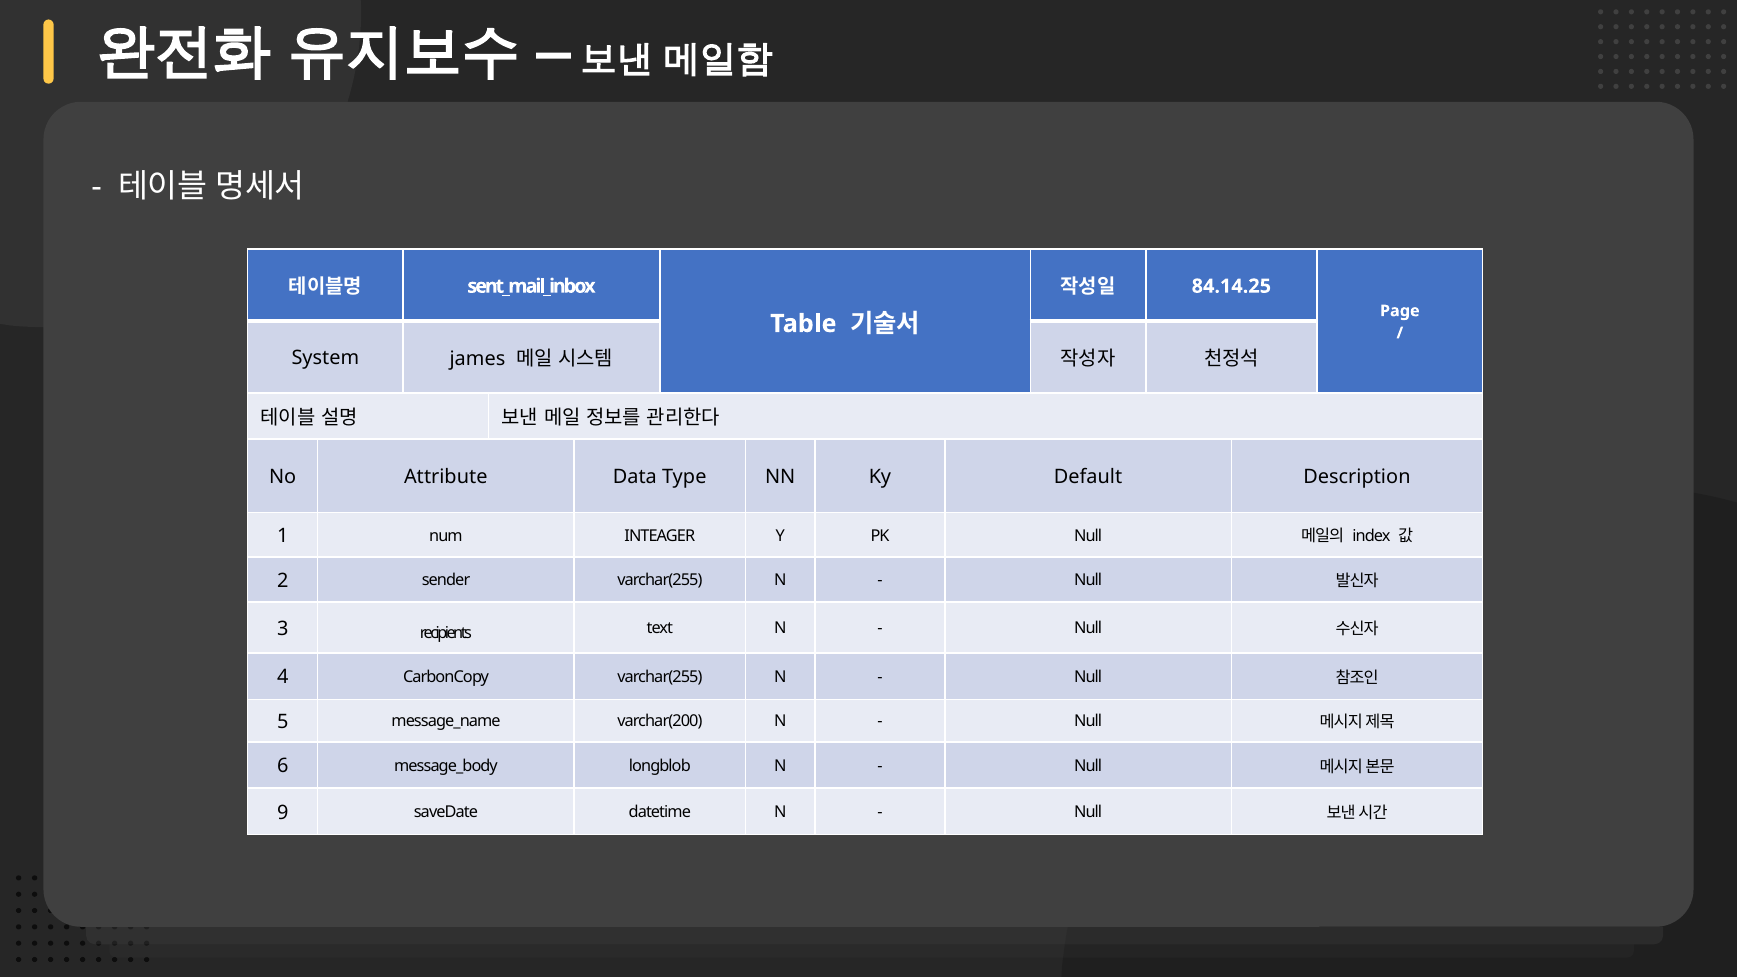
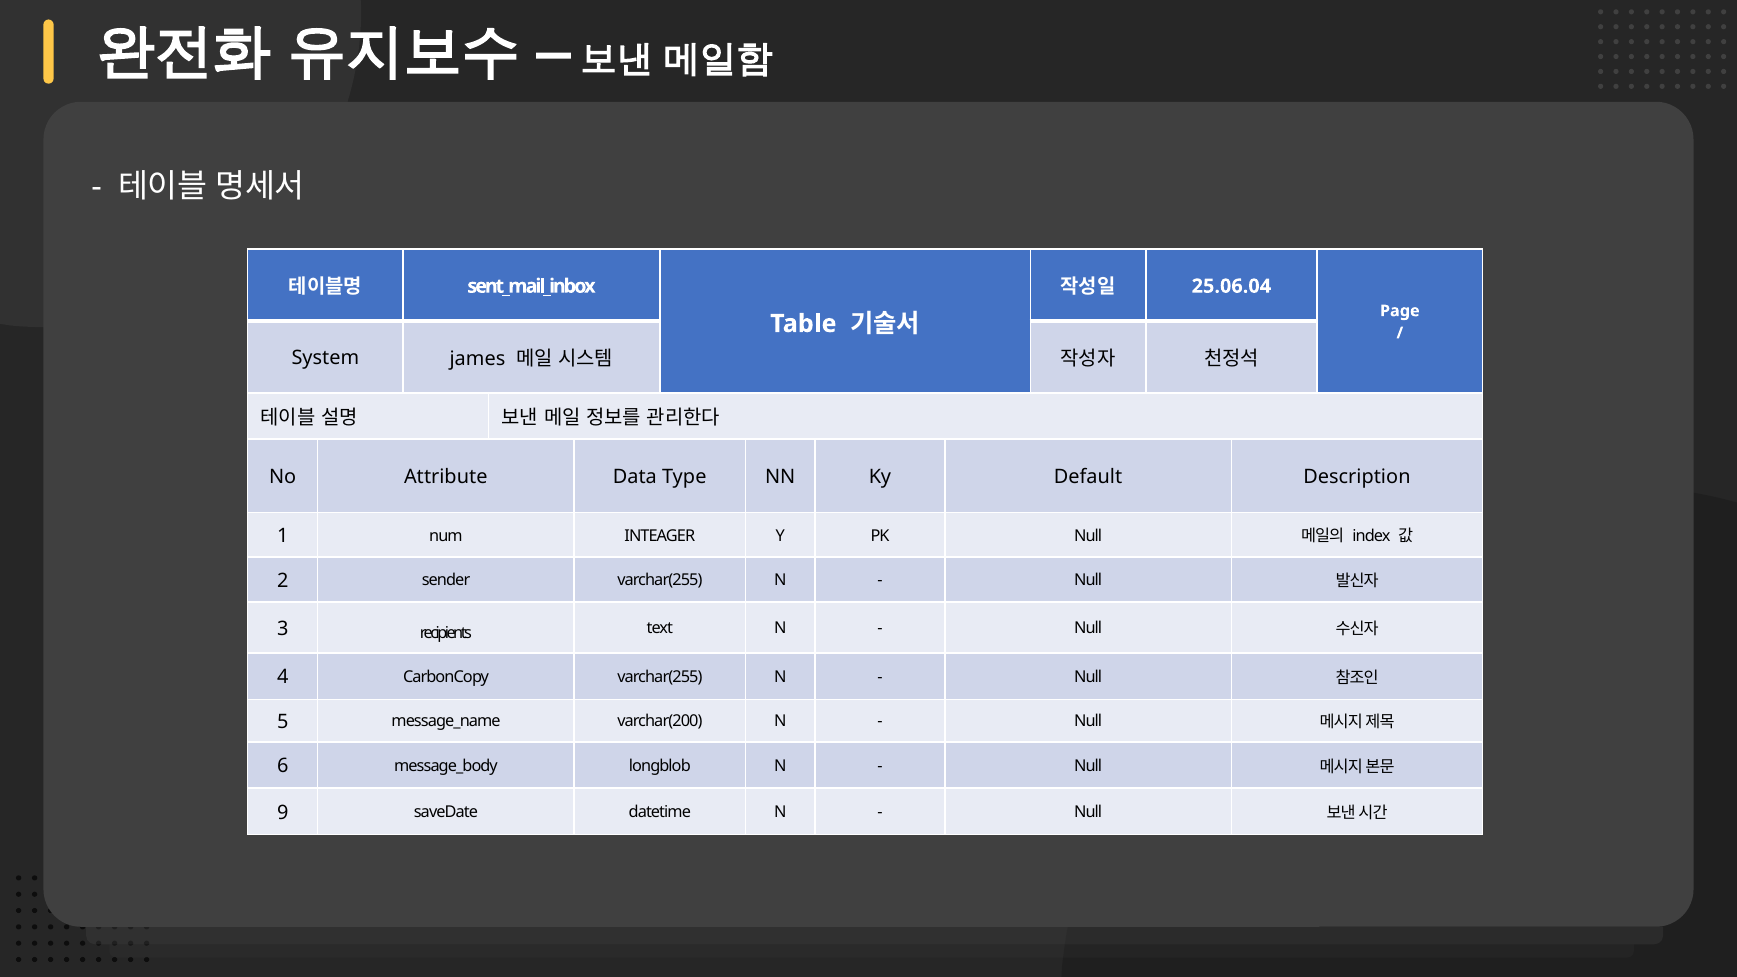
84.14.25: 84.14.25 -> 25.06.04 (1231, 286)
